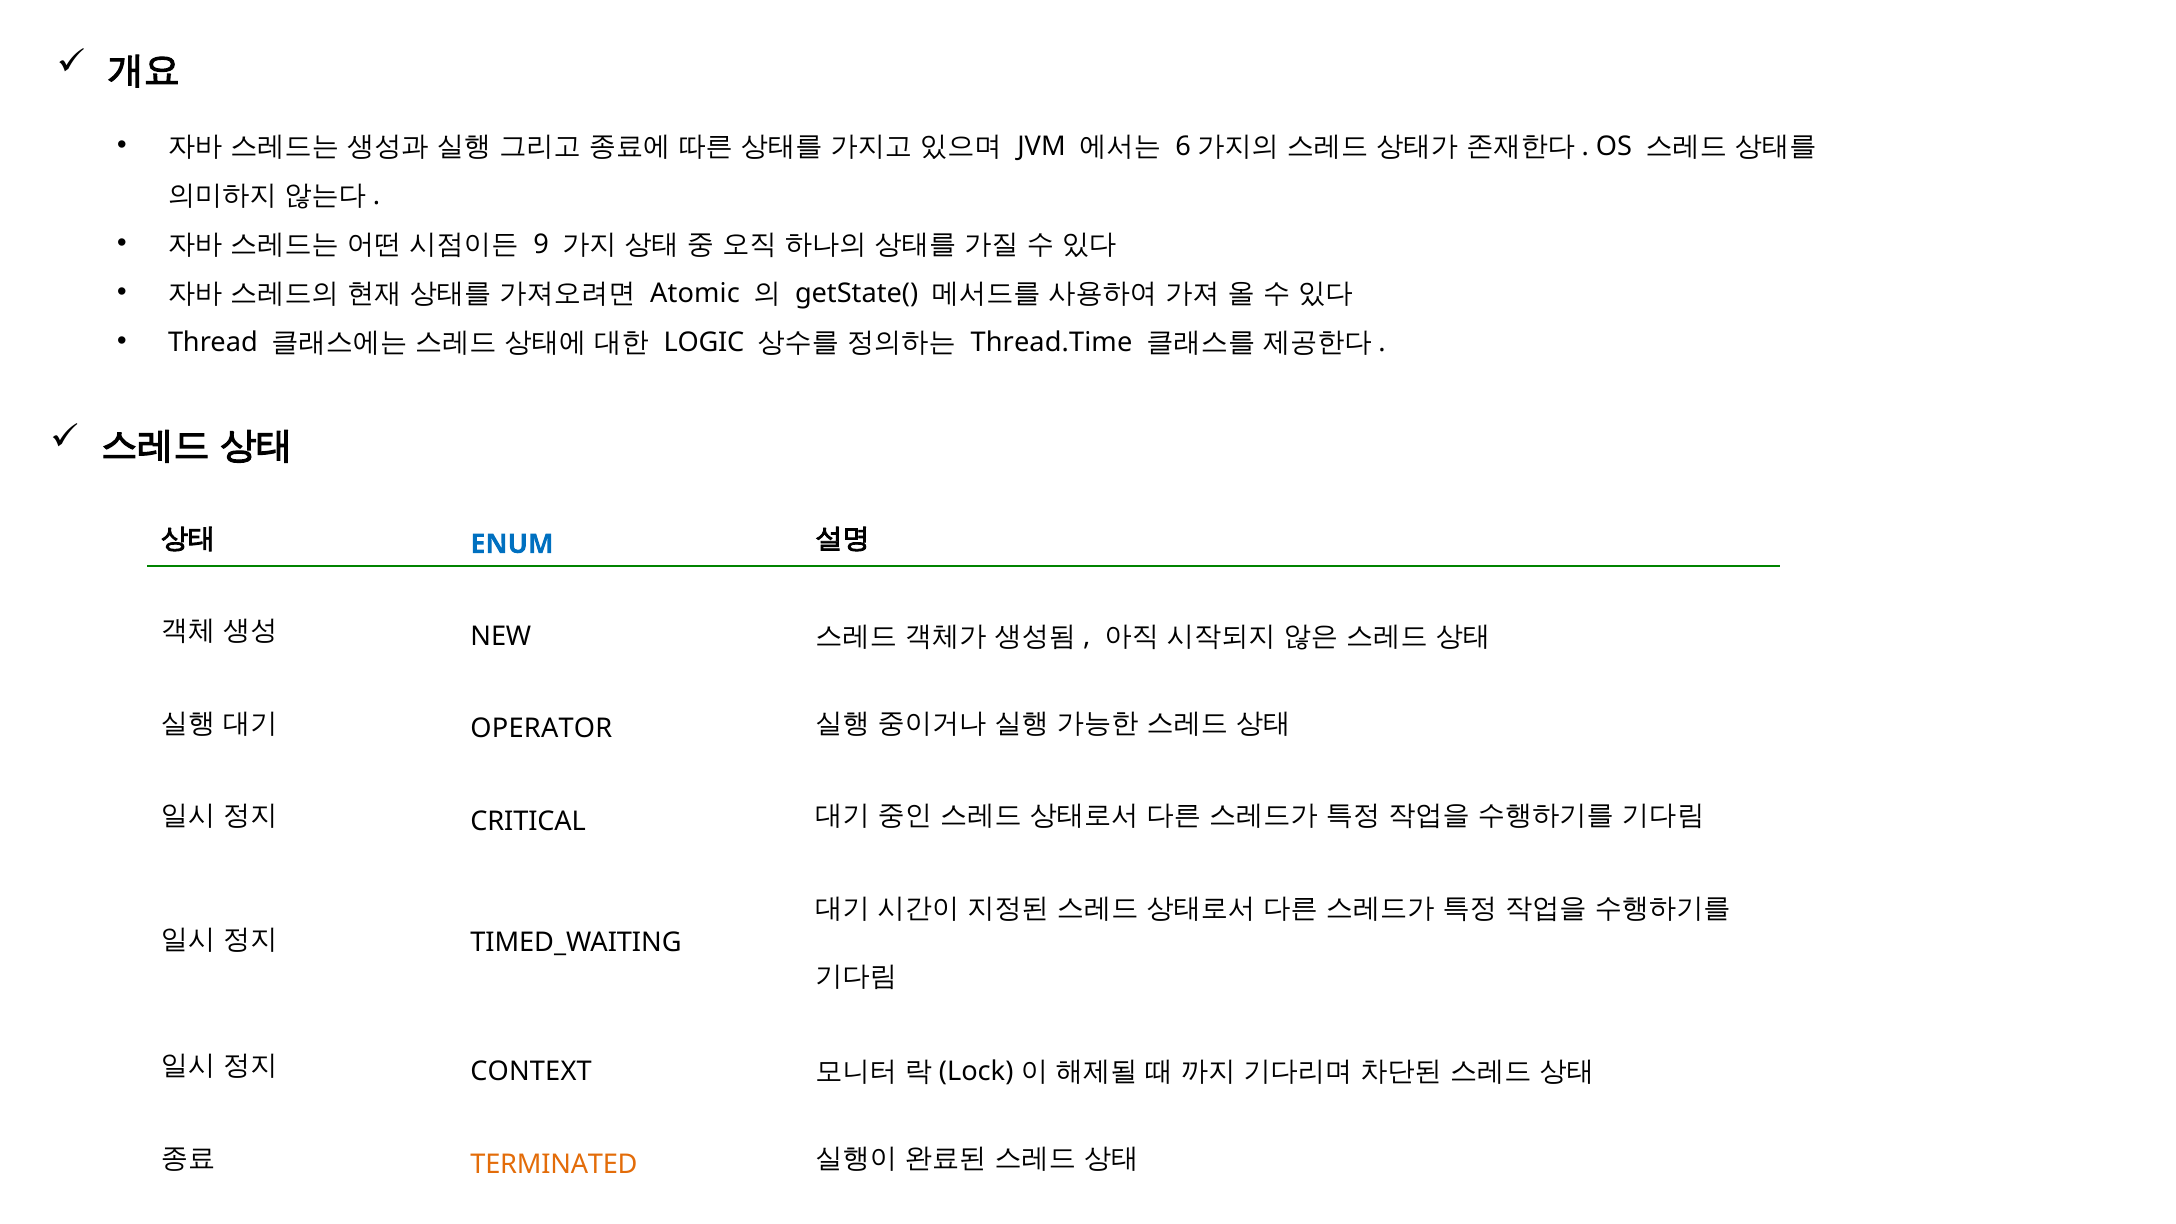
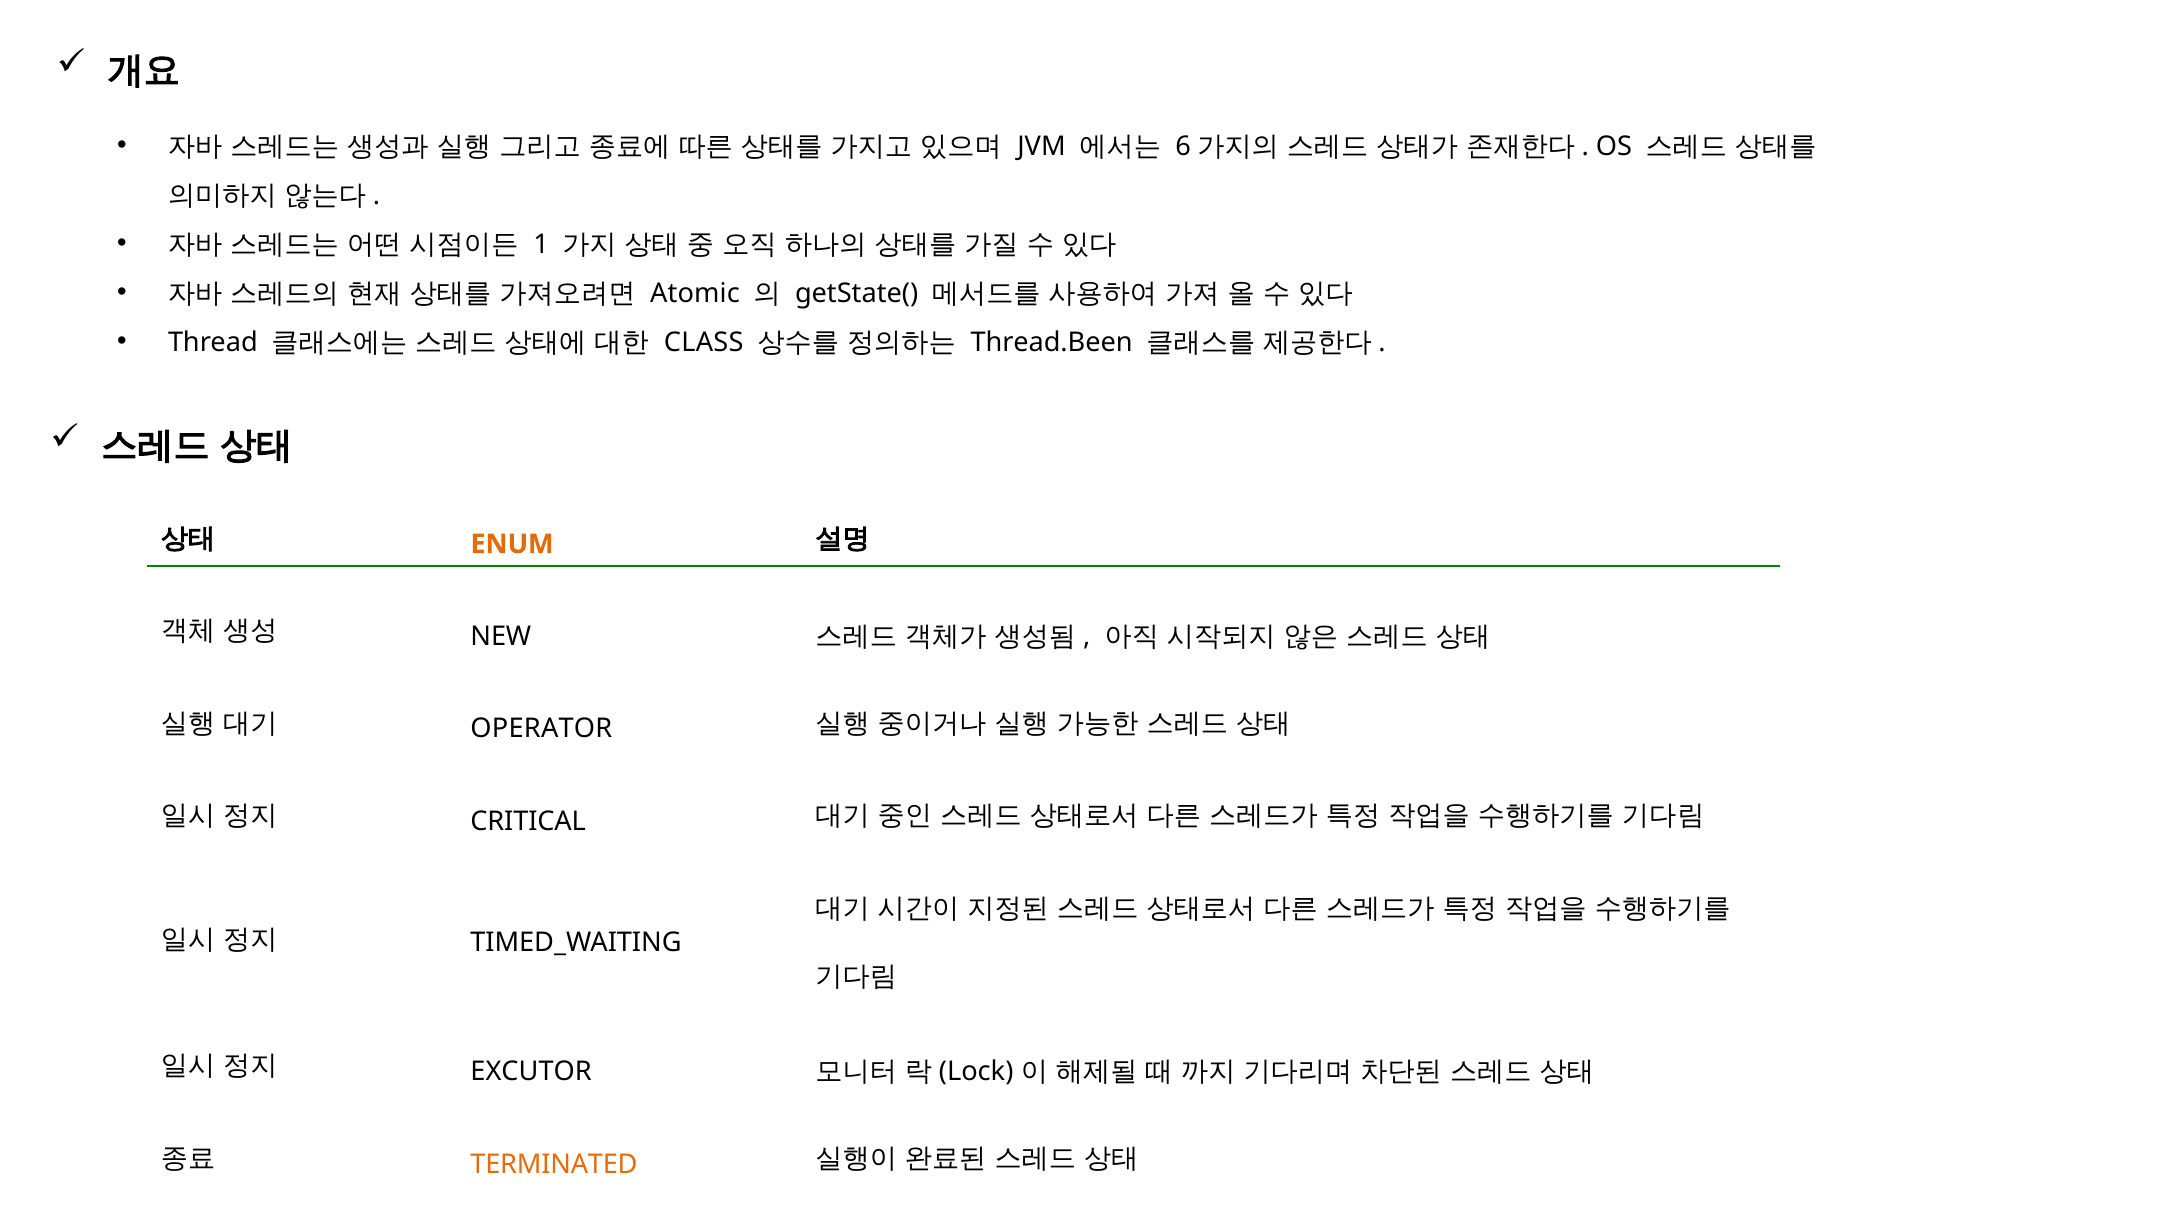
9: 9 -> 1 (541, 244)
LOGIC: LOGIC -> CLASS (704, 342)
Thread.Time: Thread.Time -> Thread.Been (1052, 342)
ENUM colour: blue -> orange (512, 544)
CONTEXT: CONTEXT -> EXCUTOR (531, 1072)
